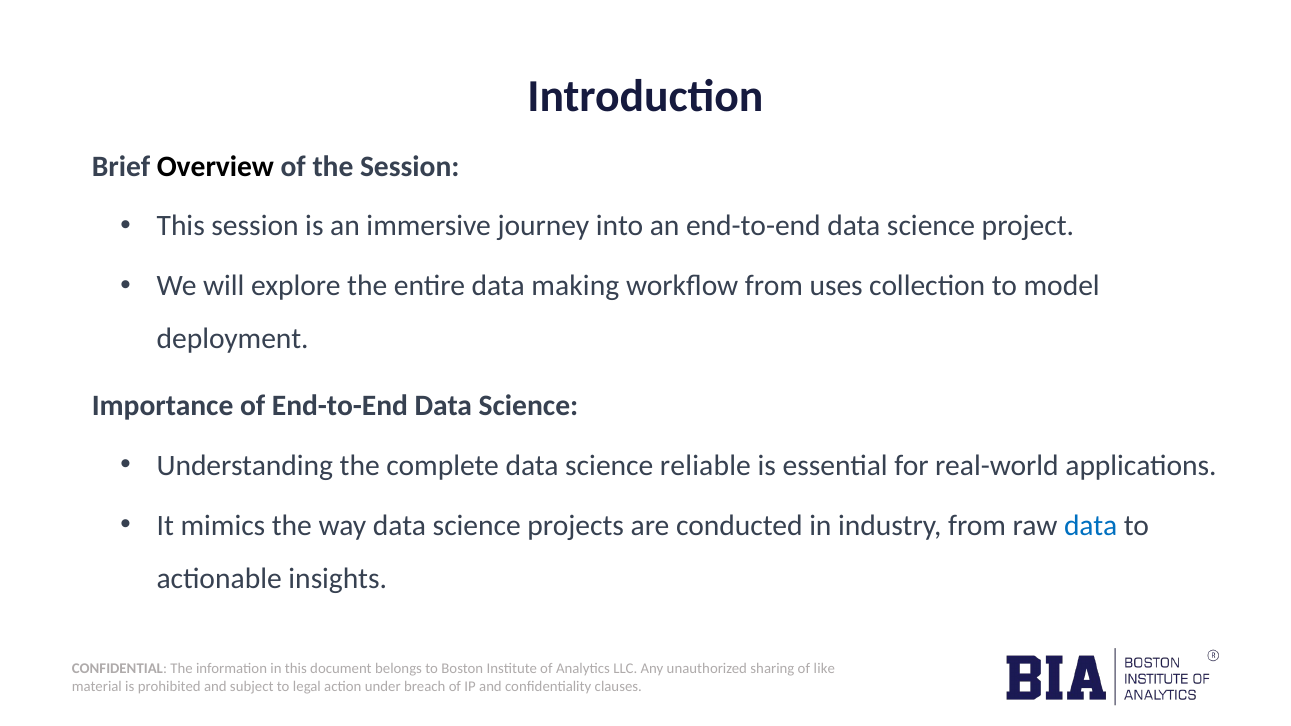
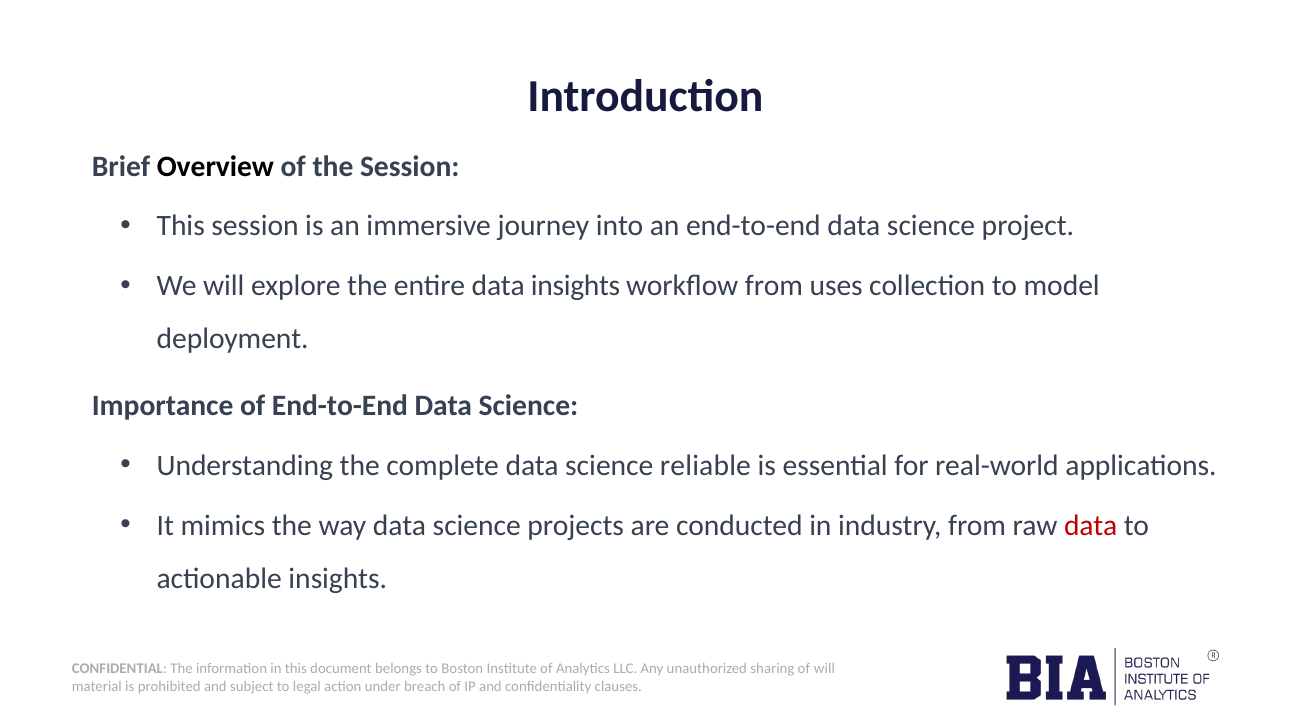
data making: making -> insights (576, 286)
data colour: blue -> red (1091, 526)
of like: like -> will (824, 669)
